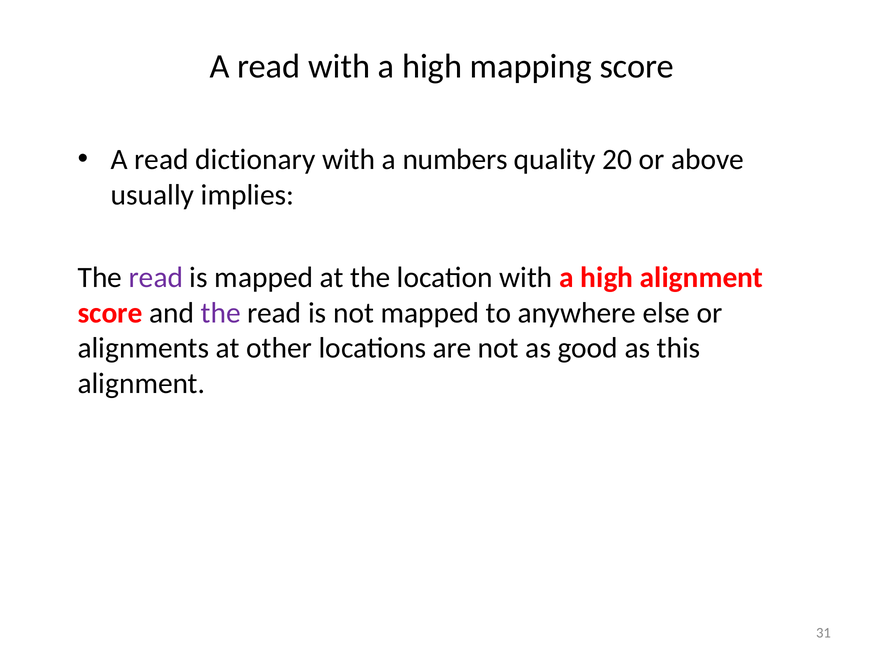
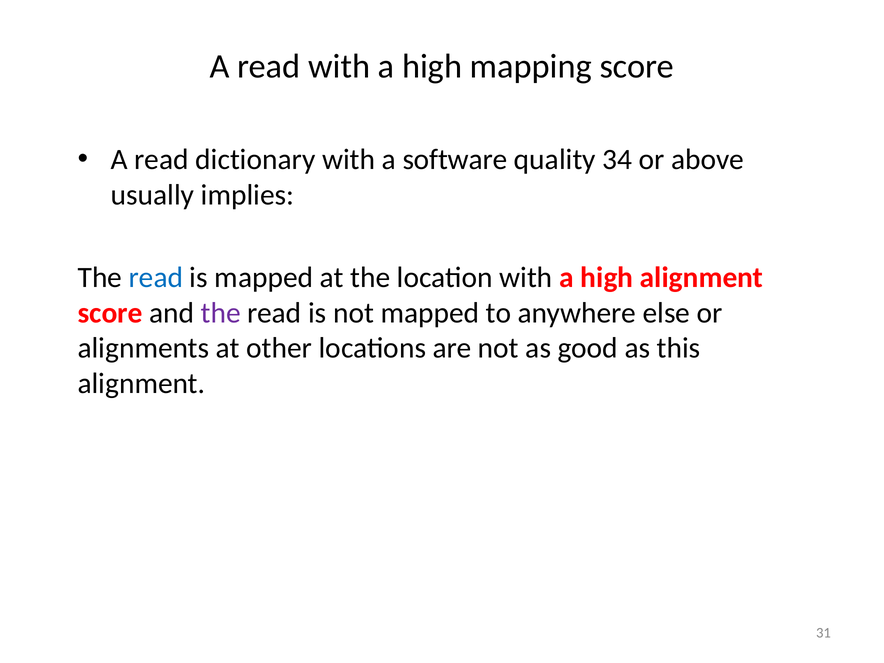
numbers: numbers -> software (455, 160)
20: 20 -> 34 (617, 160)
read colour: purple -> blue (156, 277)
